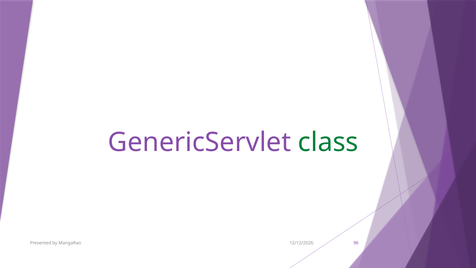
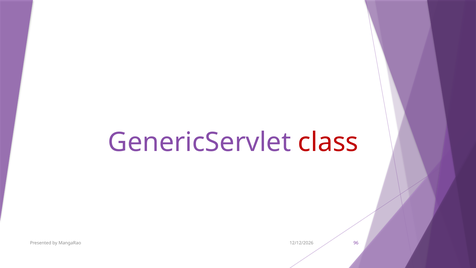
class colour: green -> red (328, 142)
